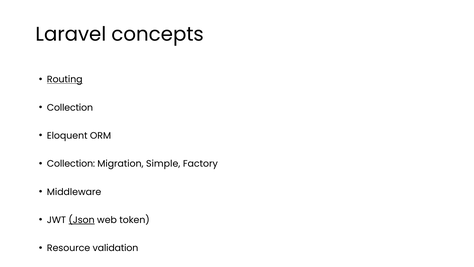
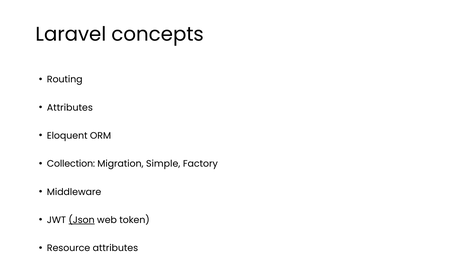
Routing underline: present -> none (65, 79)
Collection: Collection -> Attributes (70, 107)
Resource validation: validation -> attributes (115, 248)
